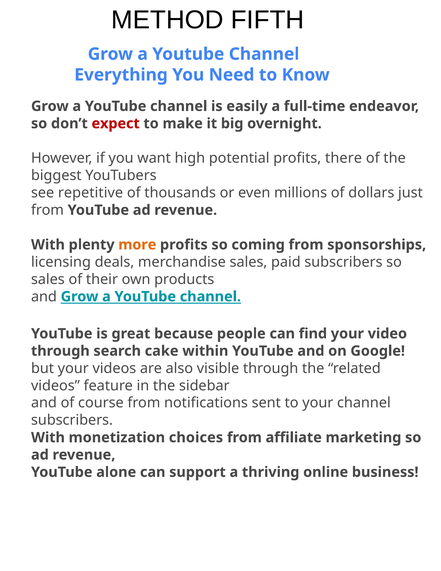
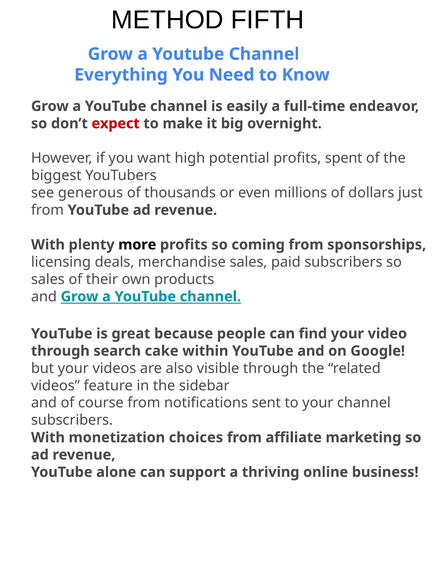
there: there -> spent (344, 158)
repetitive: repetitive -> generous (91, 193)
more colour: orange -> black (137, 245)
